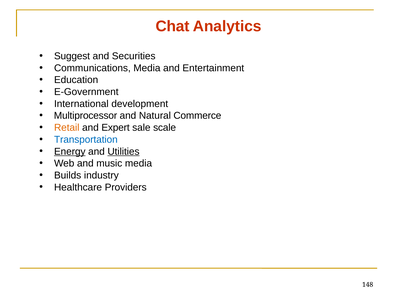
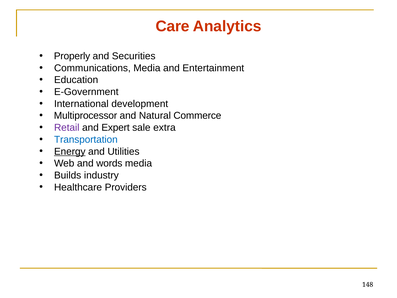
Chat: Chat -> Care (173, 26)
Suggest: Suggest -> Properly (72, 56)
Retail colour: orange -> purple (67, 128)
scale: scale -> extra (164, 128)
Utilities underline: present -> none (123, 151)
music: music -> words (109, 163)
